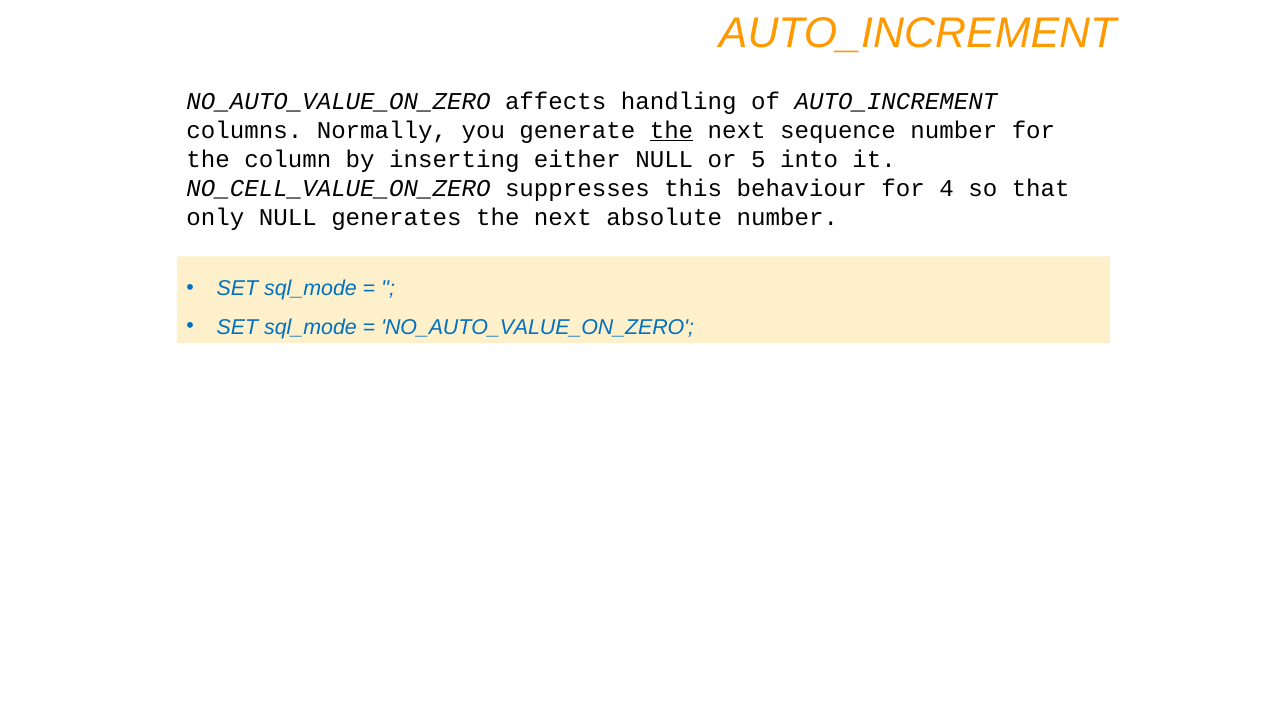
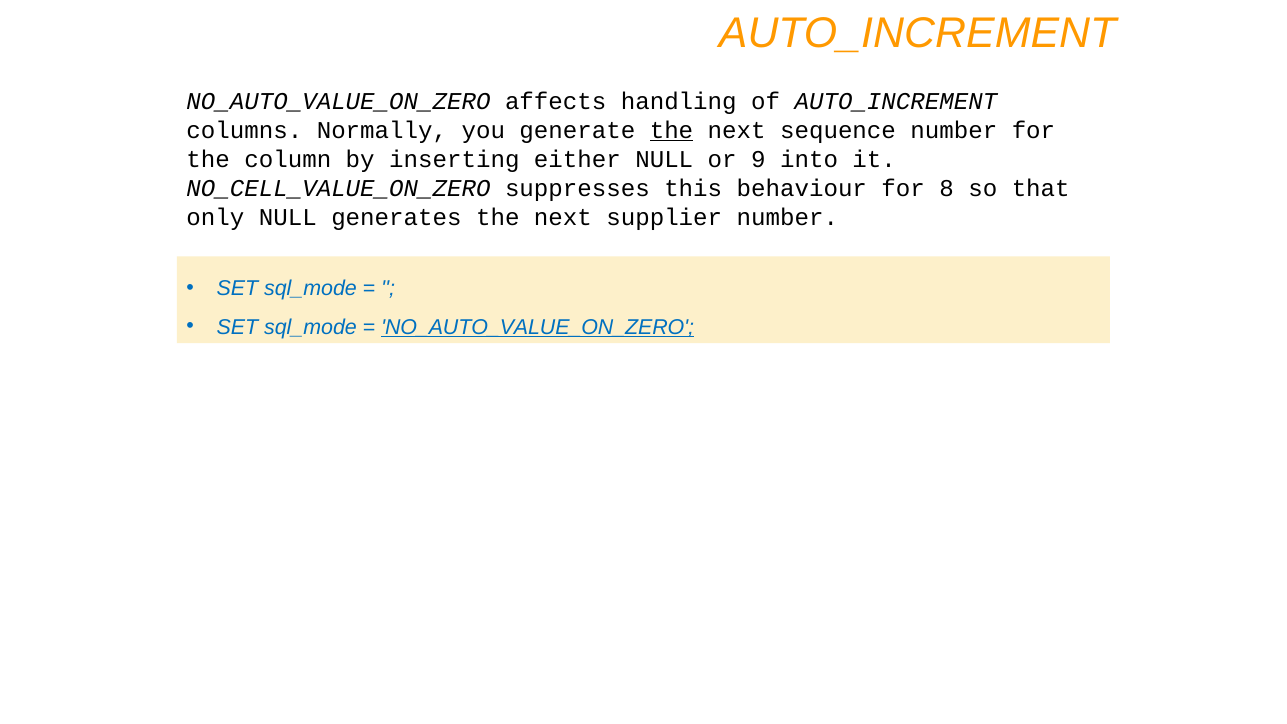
5: 5 -> 9 (758, 159)
4: 4 -> 8 (947, 188)
absolute: absolute -> supplier (664, 217)
NO_AUTO_VALUE_ON_ZERO underline: none -> present (538, 327)
